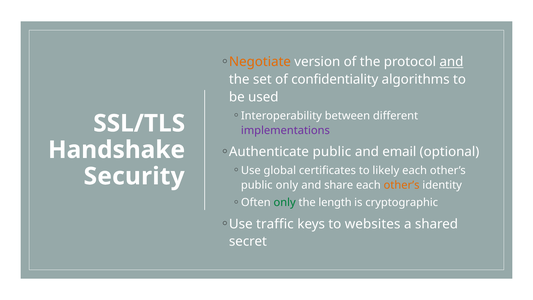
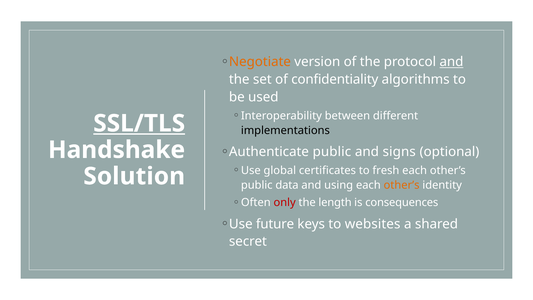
SSL/TLS underline: none -> present (139, 123)
implementations colour: purple -> black (285, 130)
email: email -> signs (399, 152)
likely: likely -> fresh (386, 170)
Security: Security -> Solution (134, 176)
public only: only -> data (287, 185)
share: share -> using (339, 185)
only colour: green -> red (285, 202)
cryptographic: cryptographic -> consequences (402, 202)
traffic: traffic -> future (275, 224)
